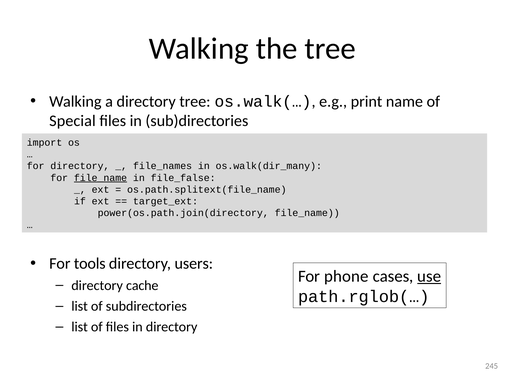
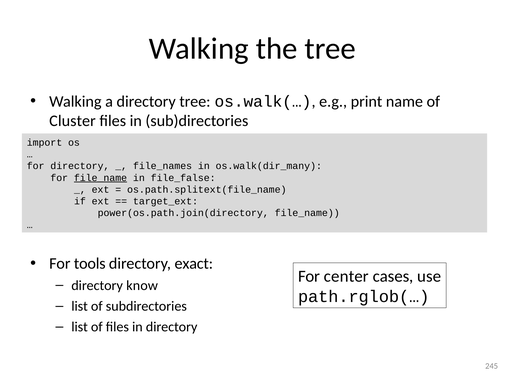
Special: Special -> Cluster (73, 121)
users: users -> exact (194, 264)
phone: phone -> center (346, 277)
use underline: present -> none (429, 277)
cache: cache -> know (142, 286)
